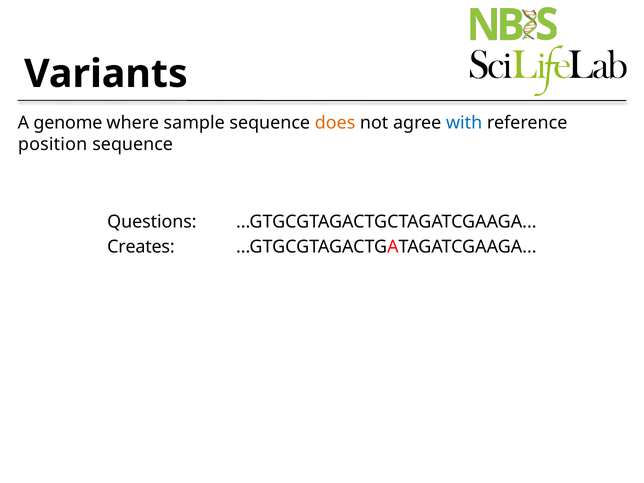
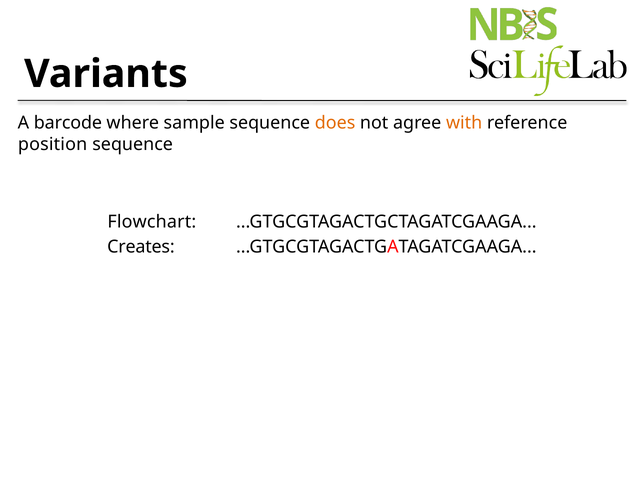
genome: genome -> barcode (68, 123)
with colour: blue -> orange (464, 123)
Questions: Questions -> Flowchart (152, 222)
